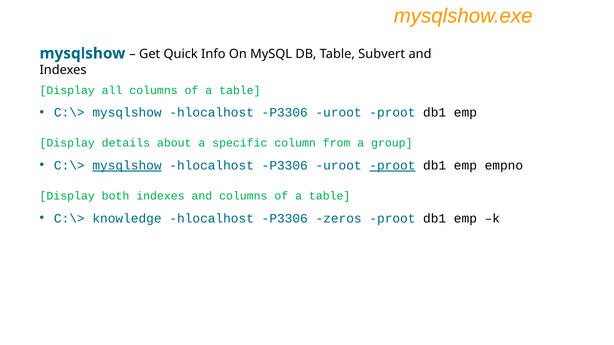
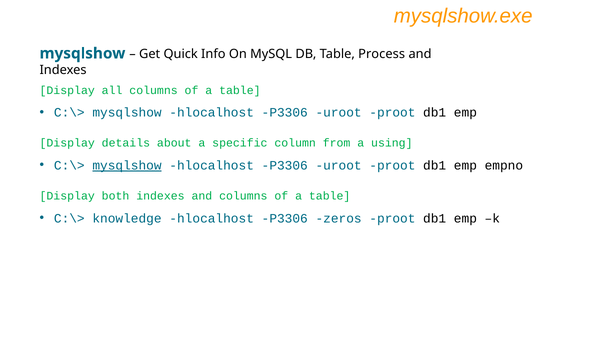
Subvert: Subvert -> Process (382, 54)
group: group -> using (392, 143)
proot underline: present -> none (392, 166)
